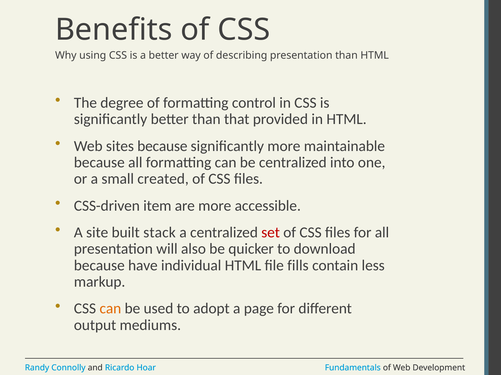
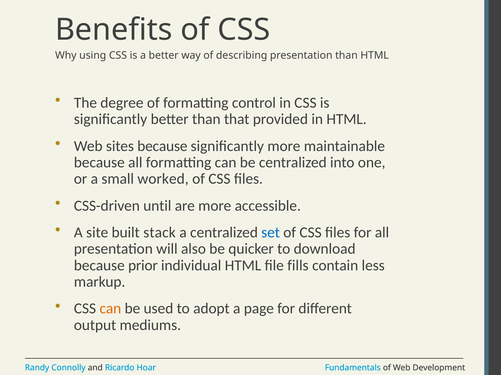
created: created -> worked (163, 179)
item: item -> until (157, 206)
set colour: red -> blue (271, 233)
have: have -> prior (143, 266)
